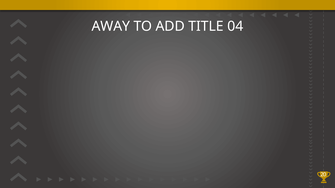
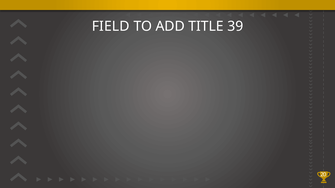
AWAY: AWAY -> FIELD (111, 26)
04: 04 -> 39 (235, 26)
